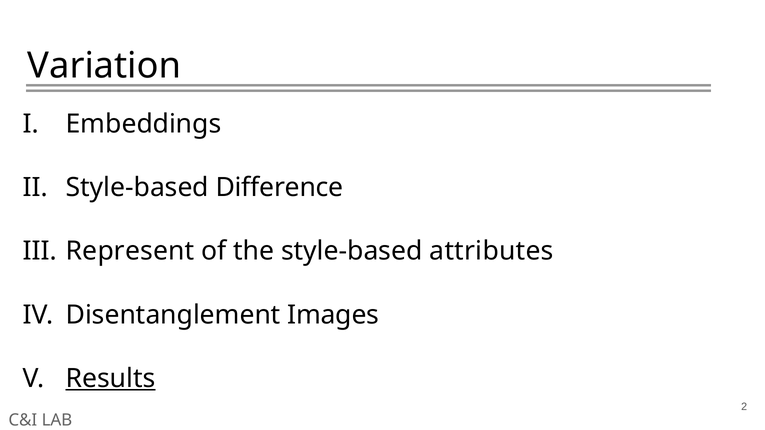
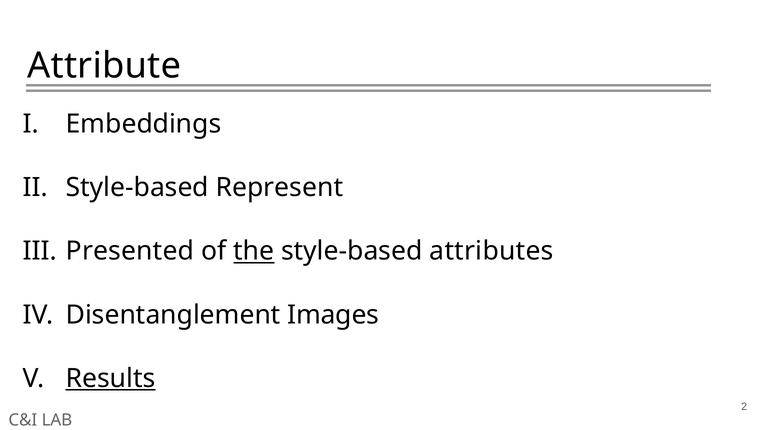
Variation: Variation -> Attribute (104, 66)
Difference: Difference -> Represent (279, 188)
Represent: Represent -> Presented (130, 251)
the underline: none -> present (254, 251)
